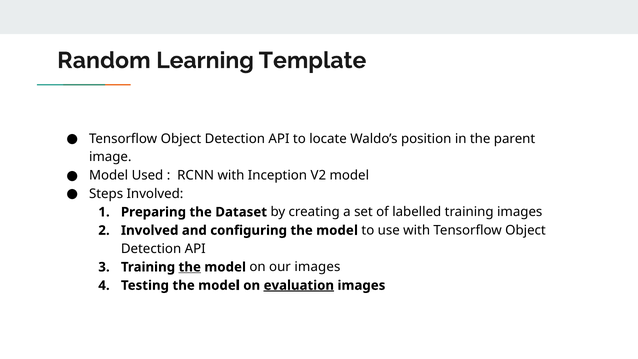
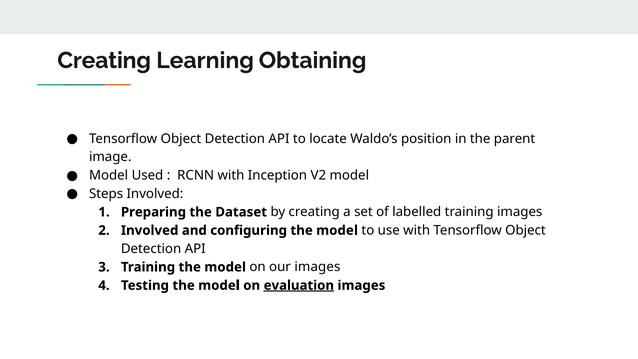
Random: Random -> Creating (104, 60)
Template: Template -> Obtaining (313, 60)
the underline: present -> none (190, 267)
